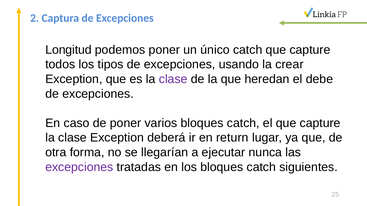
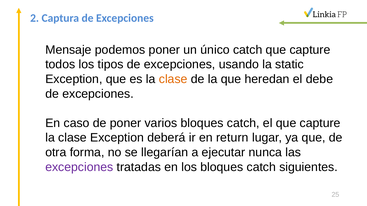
Longitud: Longitud -> Mensaje (68, 50)
crear: crear -> static (290, 65)
clase colour: purple -> orange (173, 79)
